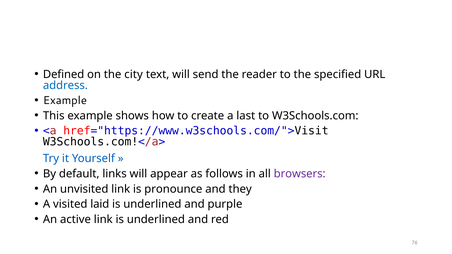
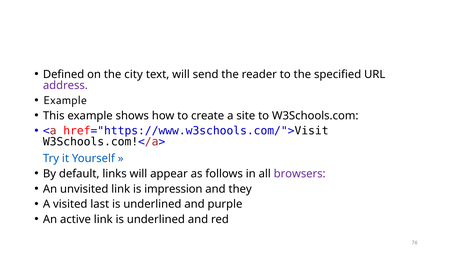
address colour: blue -> purple (65, 85)
last: last -> site (246, 116)
pronounce: pronounce -> impression (173, 189)
laid: laid -> last (100, 204)
